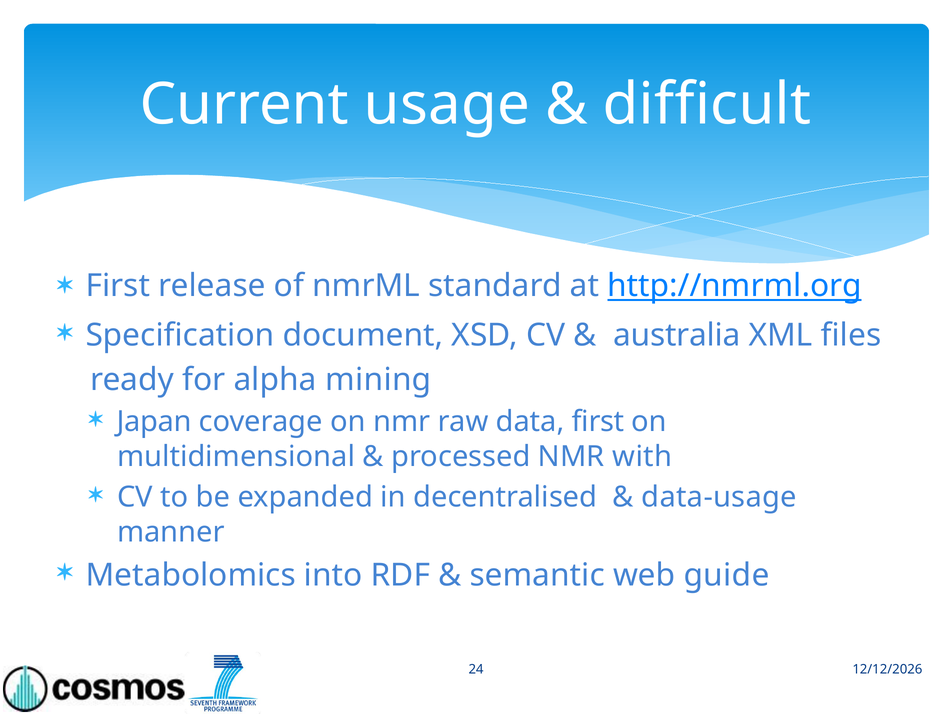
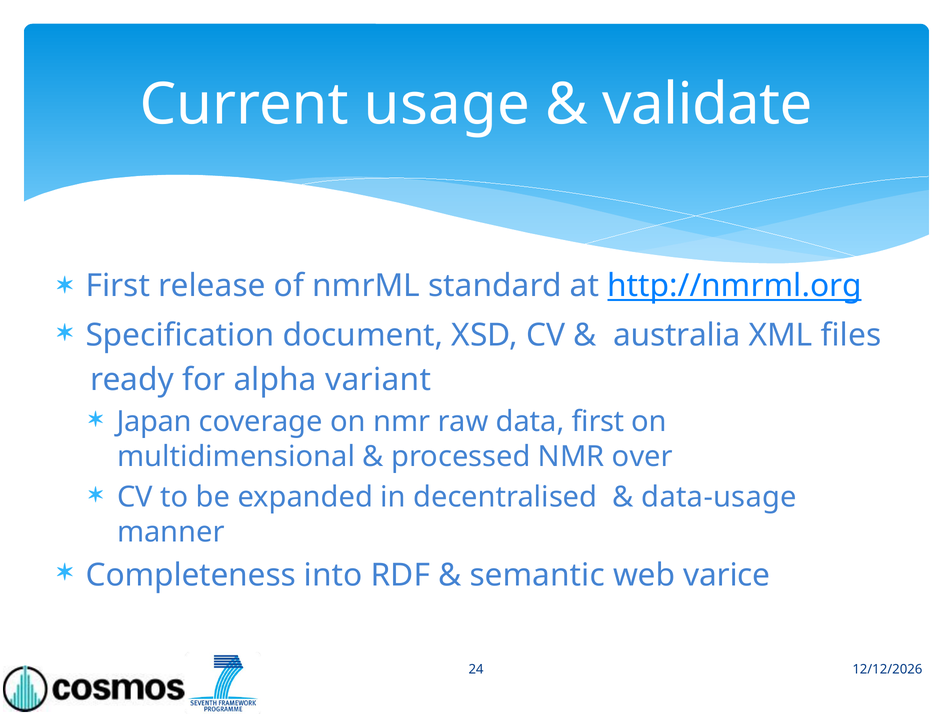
difficult: difficult -> validate (708, 104)
mining: mining -> variant (378, 380)
with: with -> over (642, 457)
Metabolomics: Metabolomics -> Completeness (191, 575)
guide: guide -> varice (727, 575)
